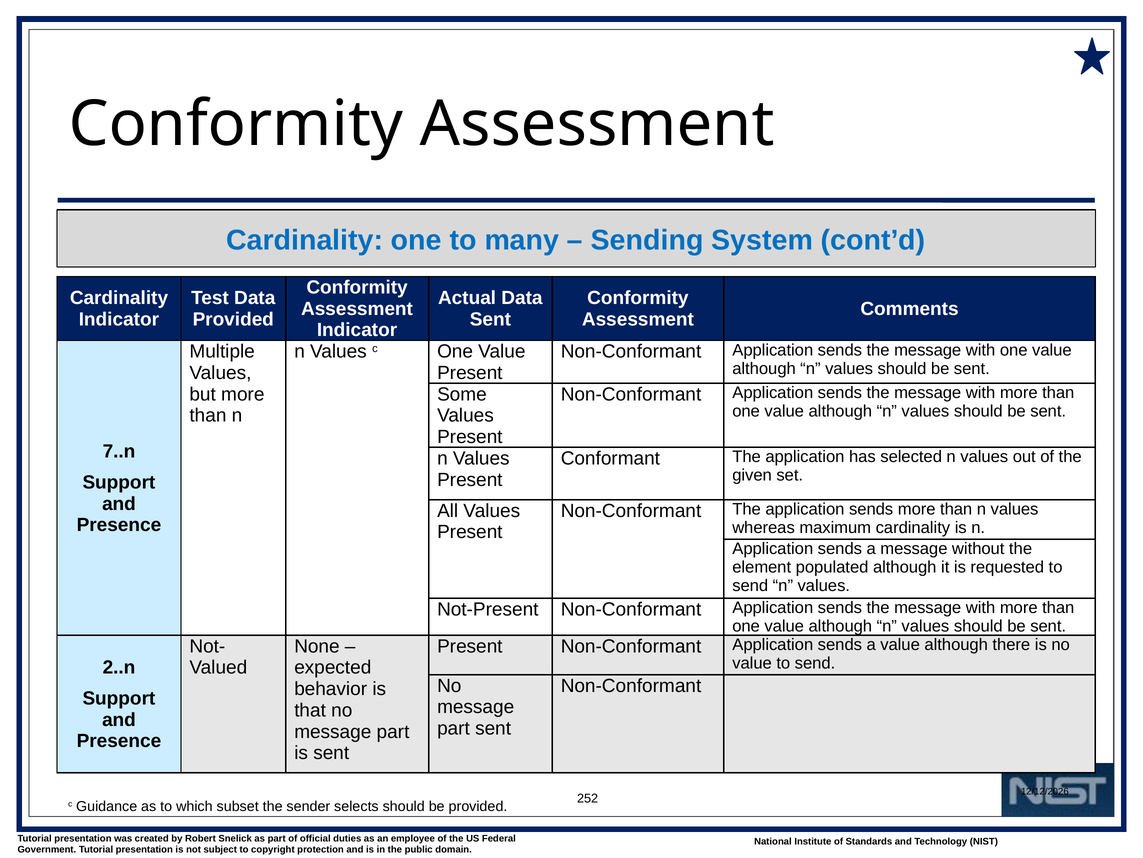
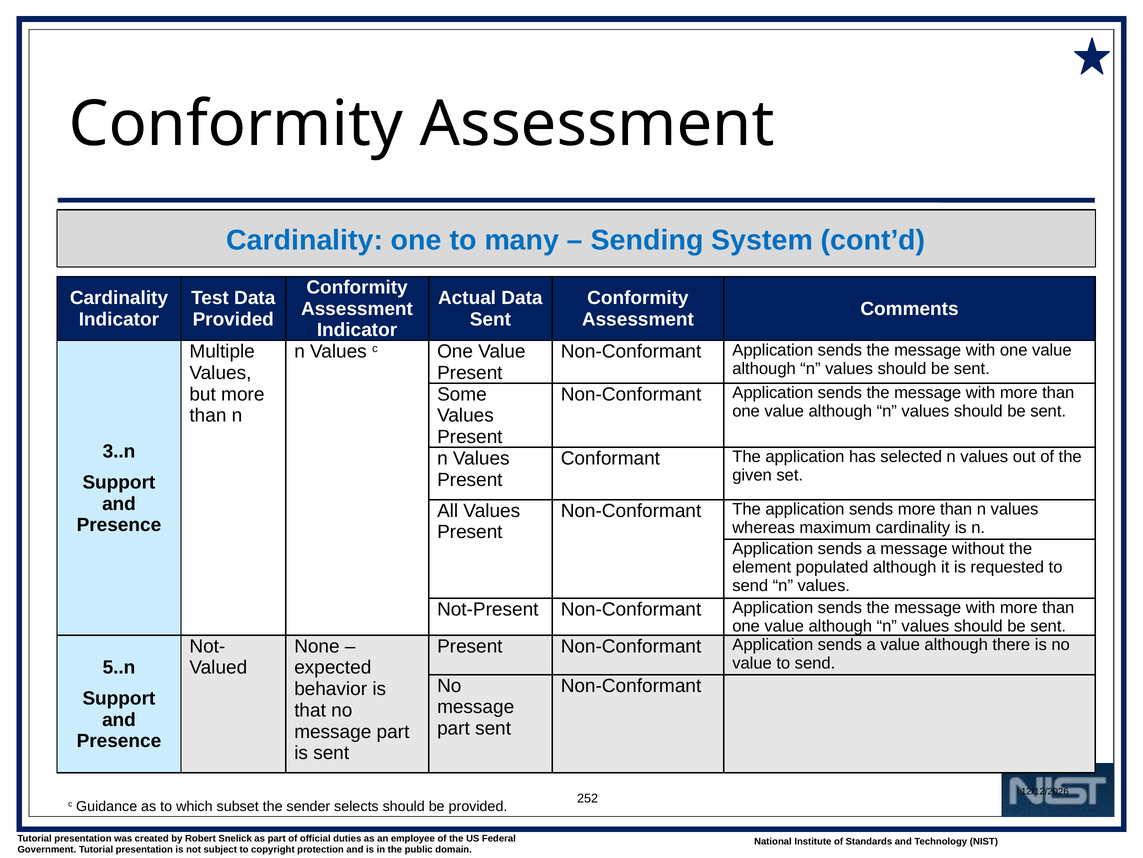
7..n: 7..n -> 3..n (119, 451)
2..n: 2..n -> 5..n (119, 667)
